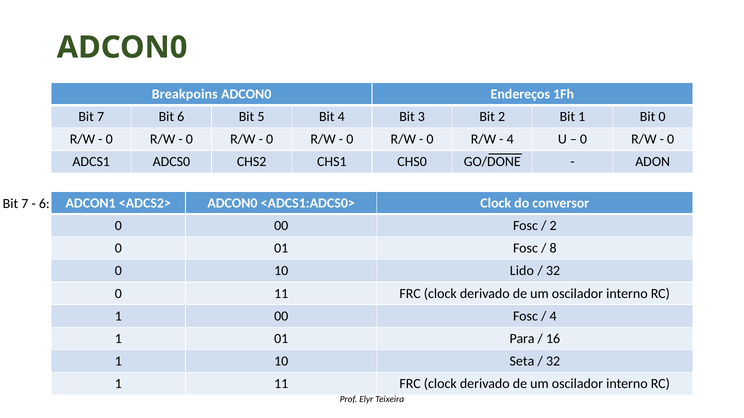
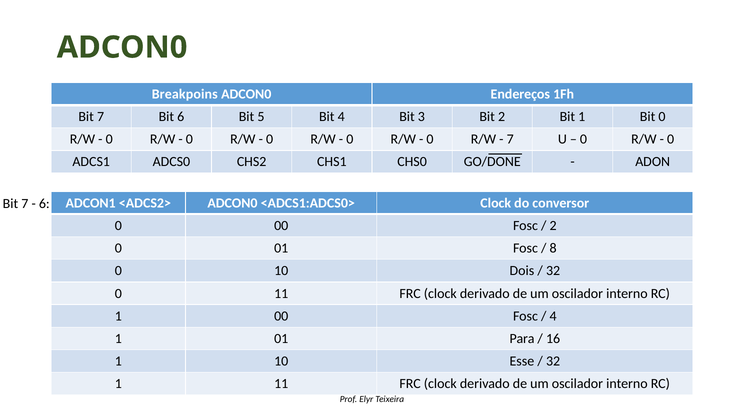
4: 4 -> 7 (510, 139)
Lido: Lido -> Dois (522, 271)
Seta: Seta -> Esse (522, 362)
